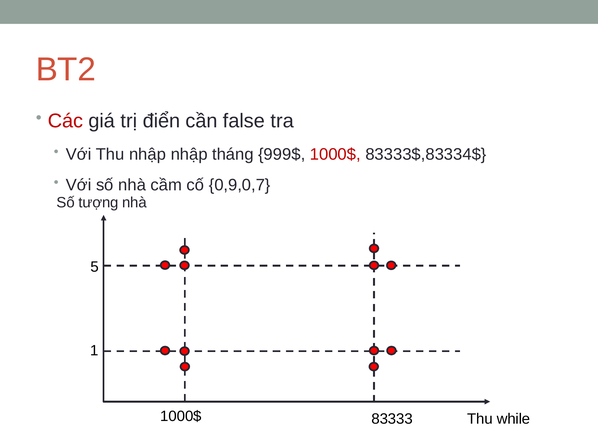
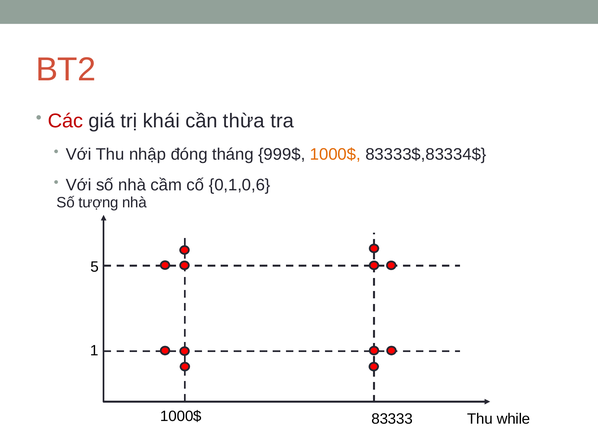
điển: điển -> khái (161, 121)
false: false -> thừa (244, 121)
nhập nhập: nhập -> đóng (189, 154)
1000$ colour: red -> orange (335, 154)
0,9,0,7: 0,9,0,7 -> 0,1,0,6 (240, 185)
